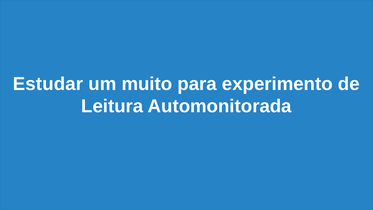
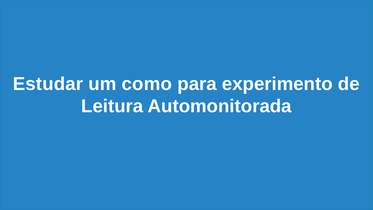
muito: muito -> como (147, 84)
